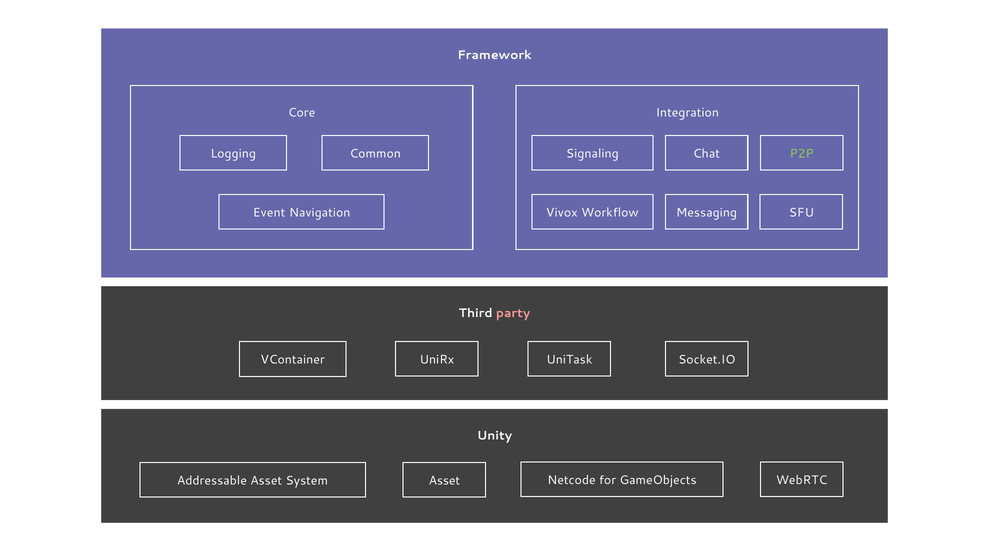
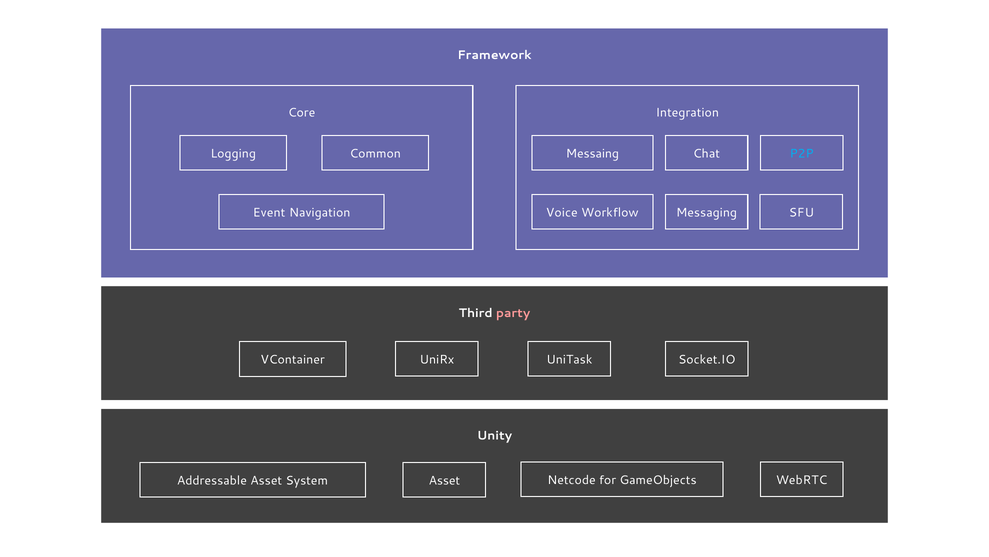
Signaling: Signaling -> Messaing (592, 154)
P2P colour: light green -> light blue (802, 154)
Vivox: Vivox -> Voice (562, 213)
